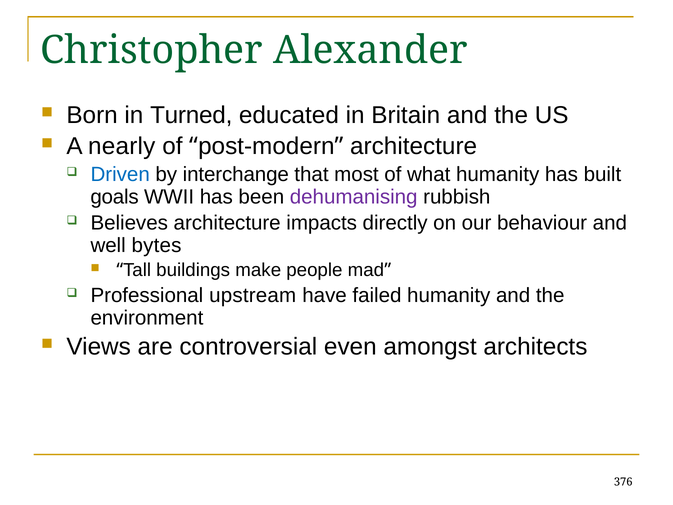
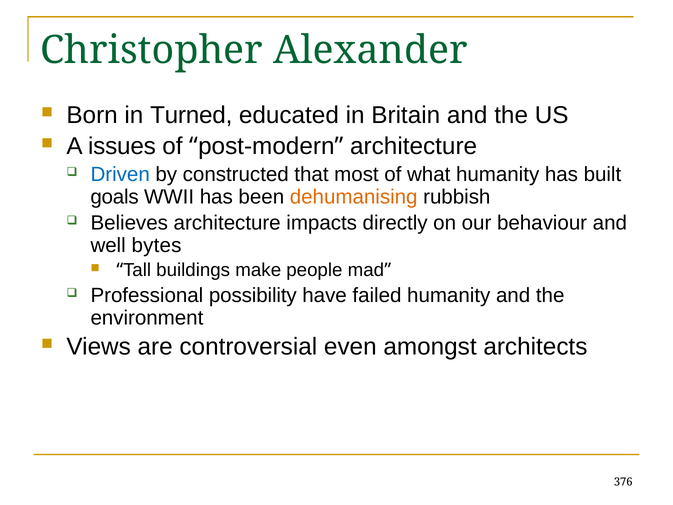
nearly: nearly -> issues (122, 146)
interchange: interchange -> constructed (236, 174)
dehumanising colour: purple -> orange (354, 197)
upstream: upstream -> possibility (253, 295)
